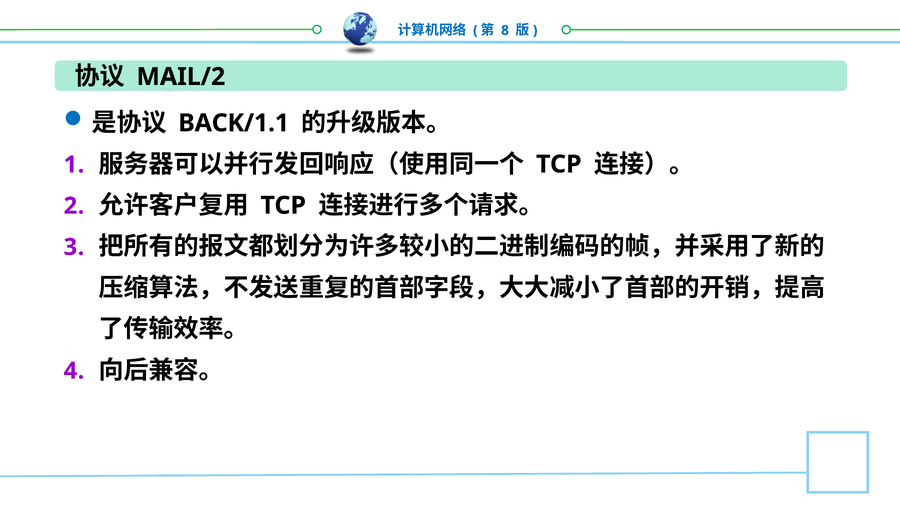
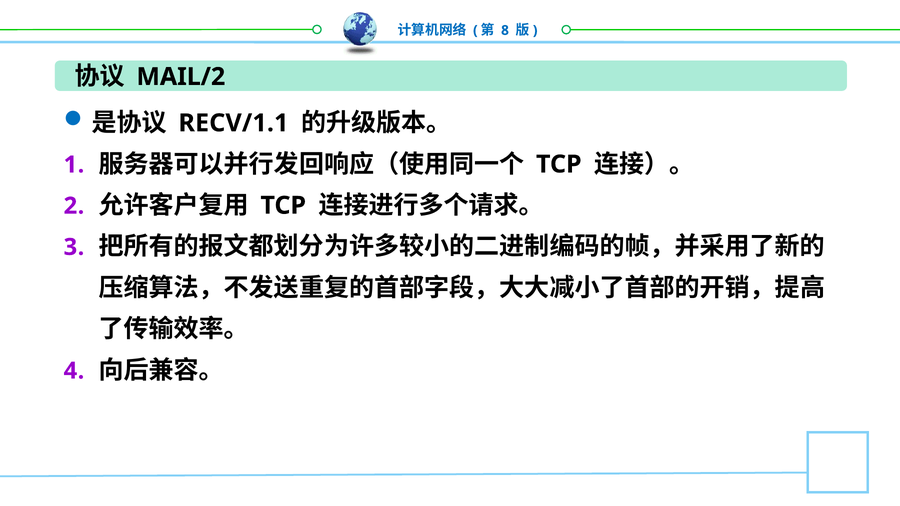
BACK/1.1: BACK/1.1 -> RECV/1.1 (233, 123)
